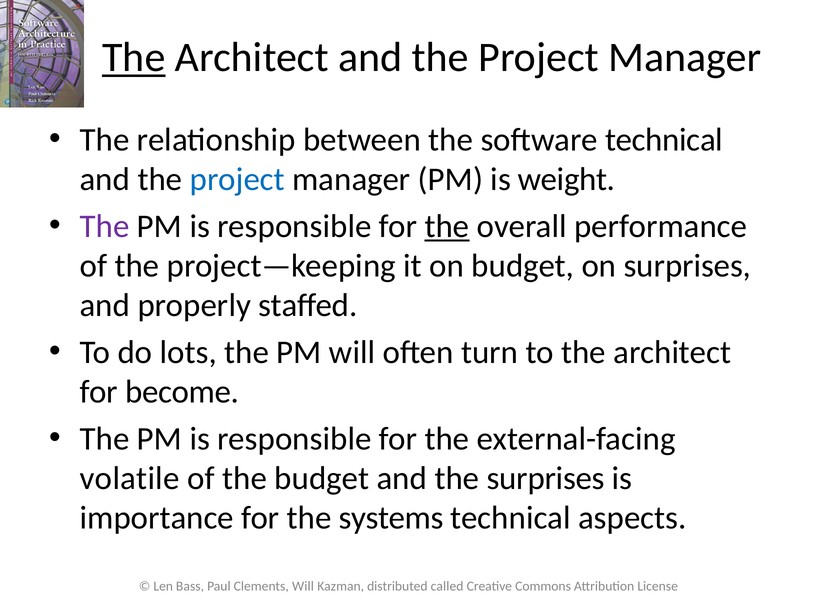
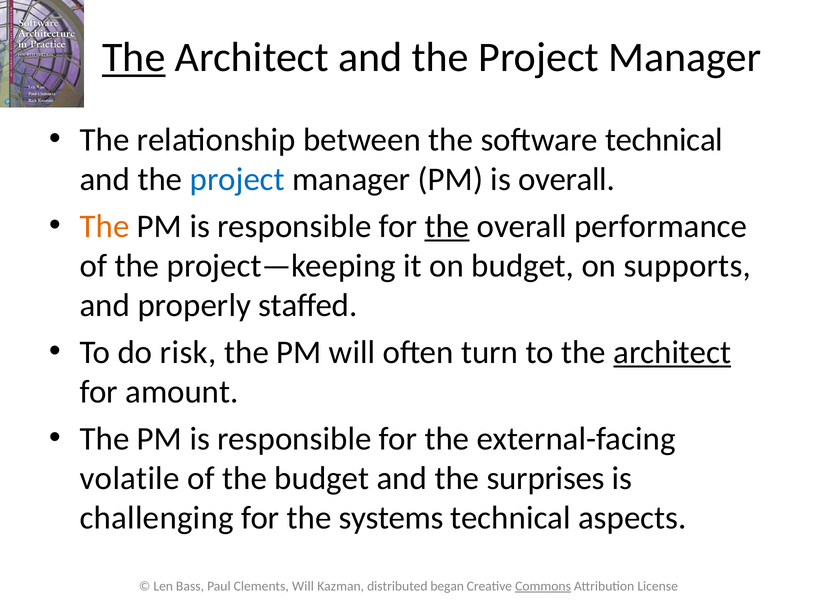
is weight: weight -> overall (566, 179)
The colour: purple -> orange (105, 226)
on surprises: surprises -> supports (687, 266)
lots: lots -> risk (188, 352)
architect underline: none -> present (672, 352)
become: become -> amount (182, 391)
importance: importance -> challenging (157, 517)
called: called -> began (447, 586)
Commons underline: none -> present (543, 586)
